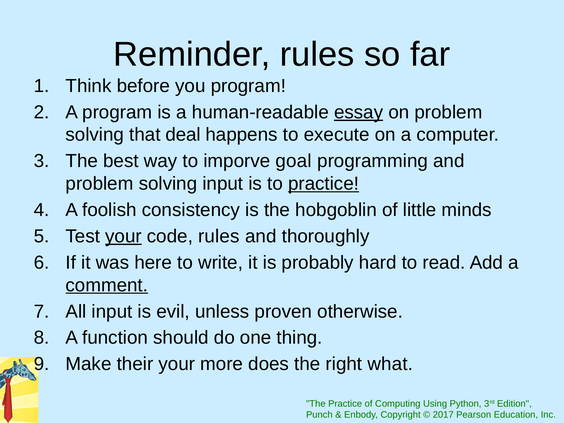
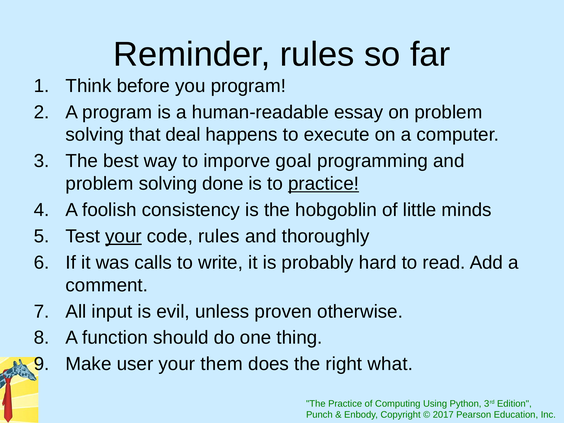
essay underline: present -> none (359, 112)
solving input: input -> done (223, 184)
here: here -> calls (153, 263)
comment underline: present -> none (107, 285)
their: their -> user (135, 364)
more: more -> them (222, 364)
